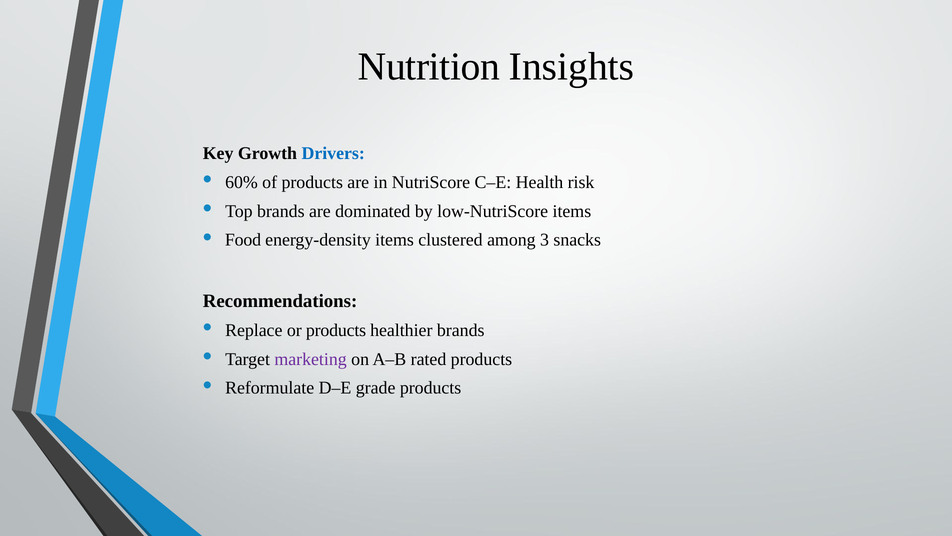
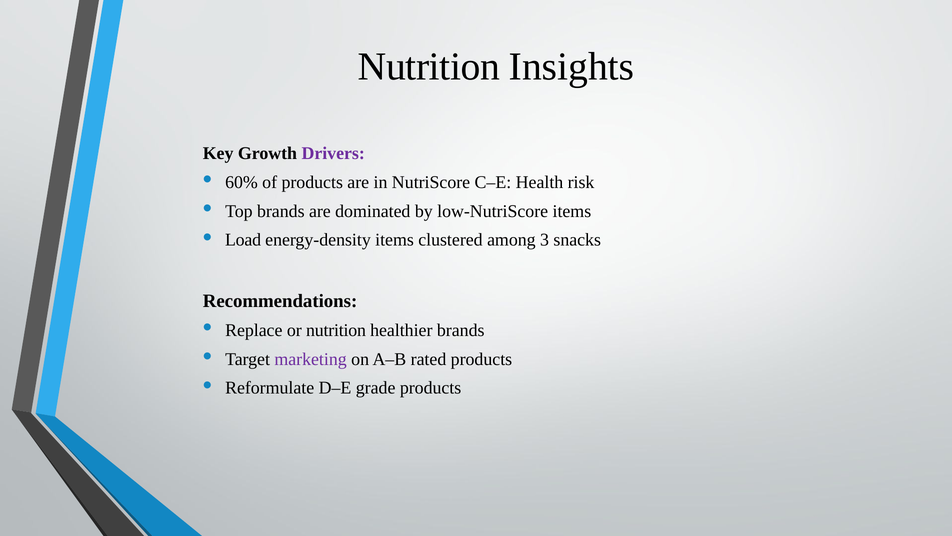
Drivers colour: blue -> purple (333, 153)
Food: Food -> Load (243, 240)
or products: products -> nutrition (336, 330)
